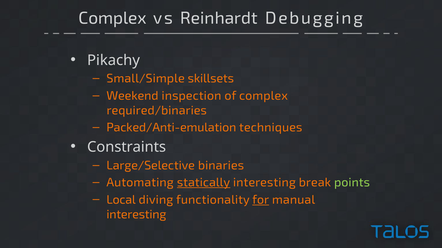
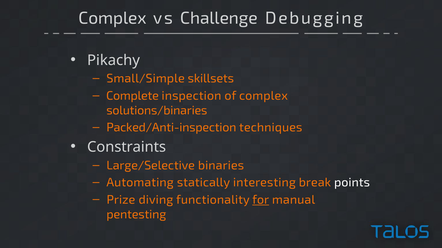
Reinhardt: Reinhardt -> Challenge (219, 18)
Weekend: Weekend -> Complete (133, 96)
required/binaries: required/binaries -> solutions/binaries (157, 111)
Packed/Anti-emulation: Packed/Anti-emulation -> Packed/Anti-inspection (171, 128)
statically underline: present -> none (203, 183)
points colour: light green -> white (352, 183)
Local: Local -> Prize (121, 200)
interesting: interesting -> pentesting (136, 215)
